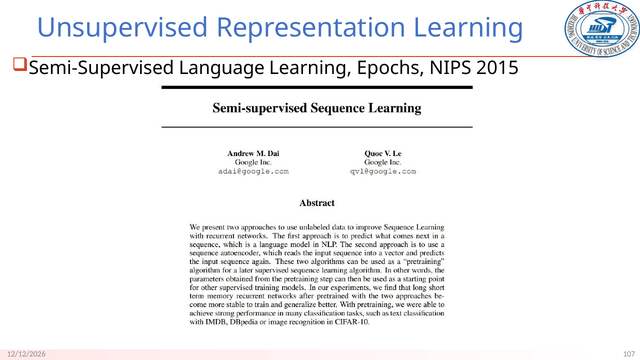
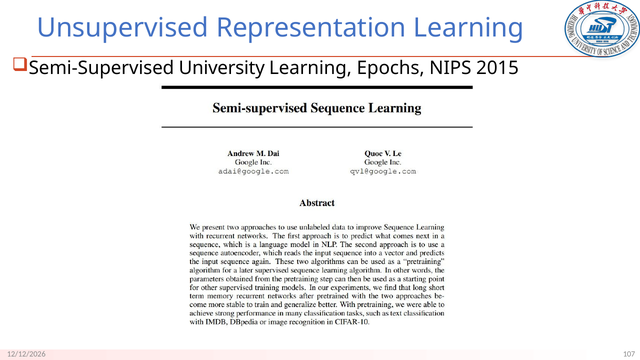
Language: Language -> University (222, 68)
